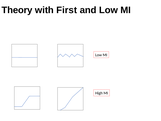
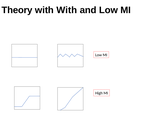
with First: First -> With (67, 10)
